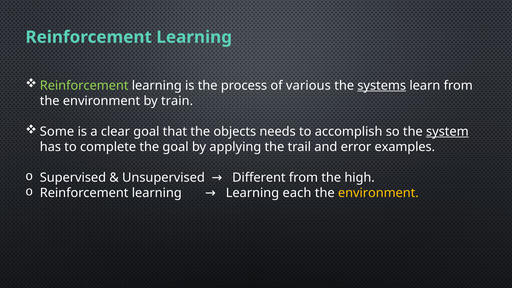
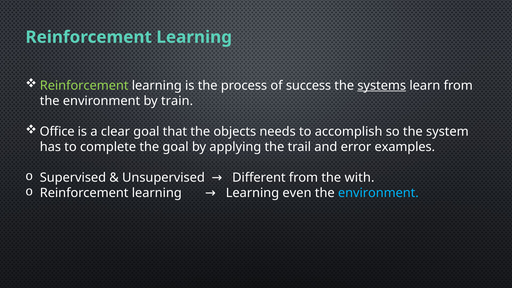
various: various -> success (309, 85)
Some: Some -> Ofﬁce (57, 132)
system underline: present -> none (447, 132)
high: high -> with (360, 178)
each: each -> even (297, 193)
environment colour: yellow -> light blue (378, 193)
